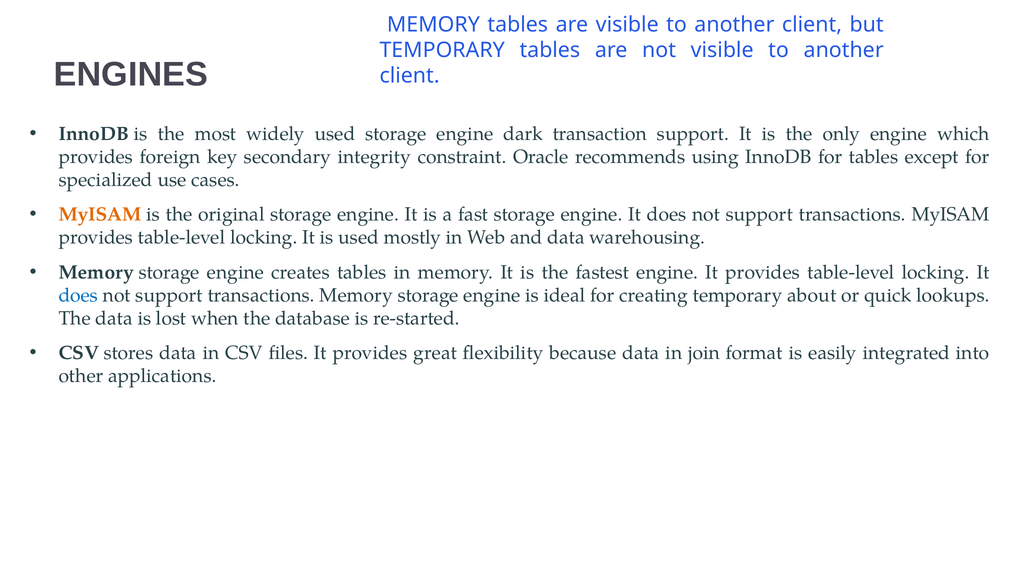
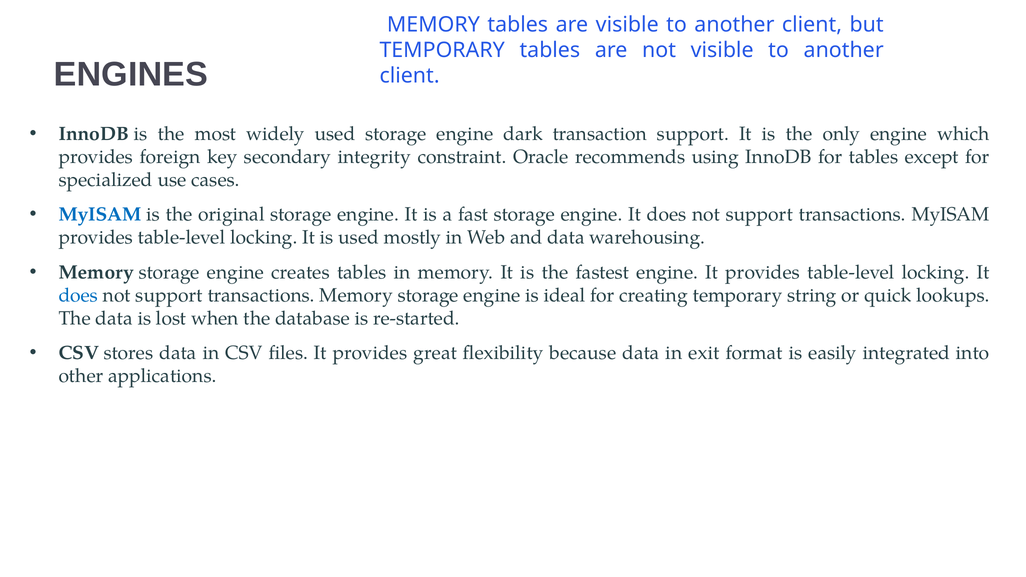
MyISAM colour: orange -> blue (100, 215)
about: about -> string (812, 295)
join: join -> exit (704, 353)
